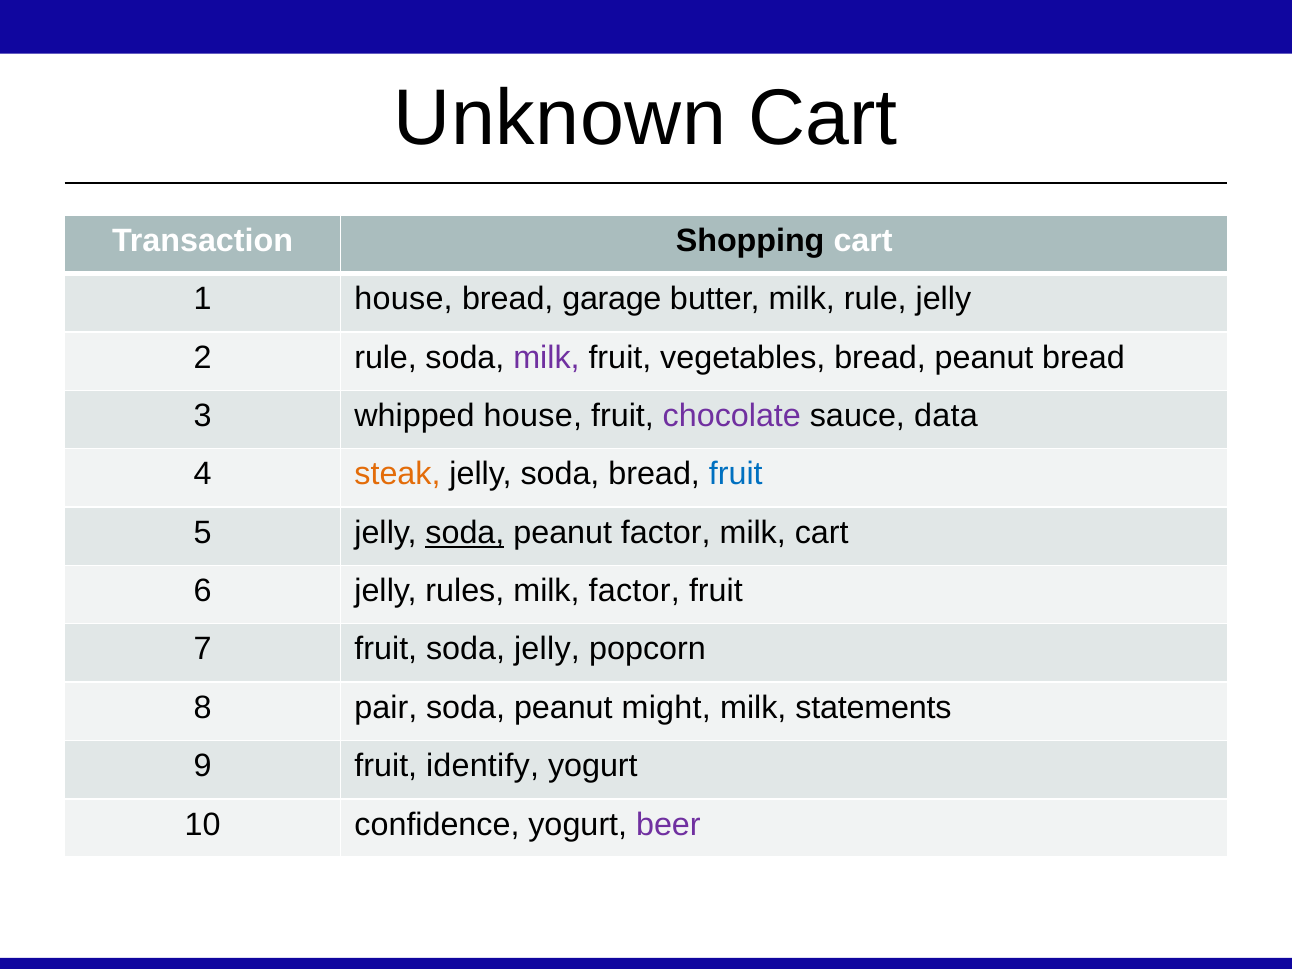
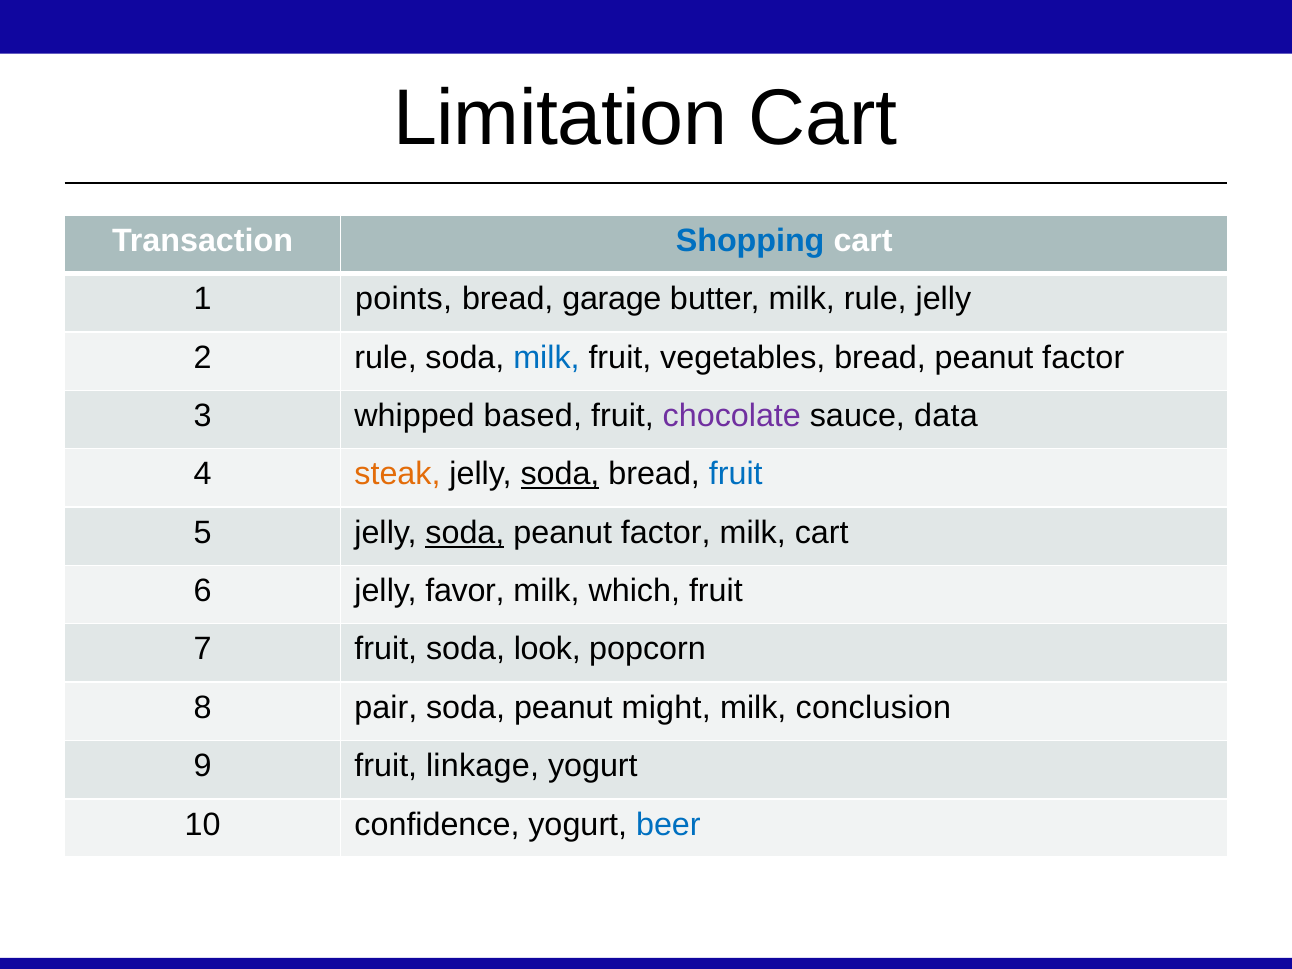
Unknown: Unknown -> Limitation (560, 119)
Shopping colour: black -> blue (750, 241)
1 house: house -> points (404, 299)
milk colour: purple -> blue (546, 358)
bread peanut bread: bread -> factor (1083, 358)
whipped house: house -> based (533, 416)
soda underline: none -> present (560, 474)
rules: rules -> favor (465, 591)
milk factor: factor -> which (634, 591)
soda jelly: jelly -> look (547, 649)
statements: statements -> conclusion (873, 708)
identify: identify -> linkage (483, 766)
beer colour: purple -> blue (668, 824)
